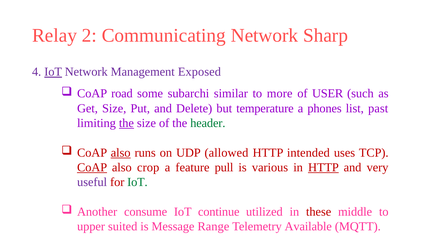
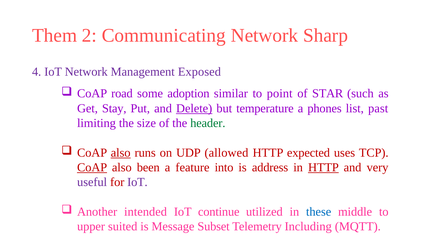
Relay: Relay -> Them (55, 35)
IoT underline: present -> none (53, 72)
subarchi: subarchi -> adoption (188, 94)
more: more -> point (280, 94)
USER: USER -> STAR (328, 94)
Get Size: Size -> Stay (114, 108)
Delete underline: none -> present (194, 108)
the underline: present -> none (126, 123)
intended: intended -> expected (308, 153)
crop: crop -> been (148, 167)
pull: pull -> into (224, 167)
various: various -> address (270, 167)
IoT colour: green -> purple (137, 182)
consume: consume -> intended (146, 211)
these colour: red -> blue (319, 211)
Range: Range -> Subset (214, 226)
Available: Available -> Including (308, 226)
